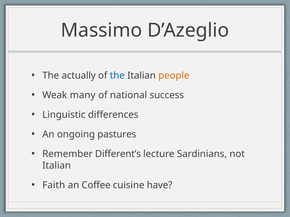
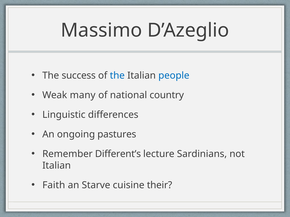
actually: actually -> success (79, 76)
people colour: orange -> blue (174, 76)
success: success -> country (167, 95)
Coffee: Coffee -> Starve (96, 186)
have: have -> their (160, 186)
